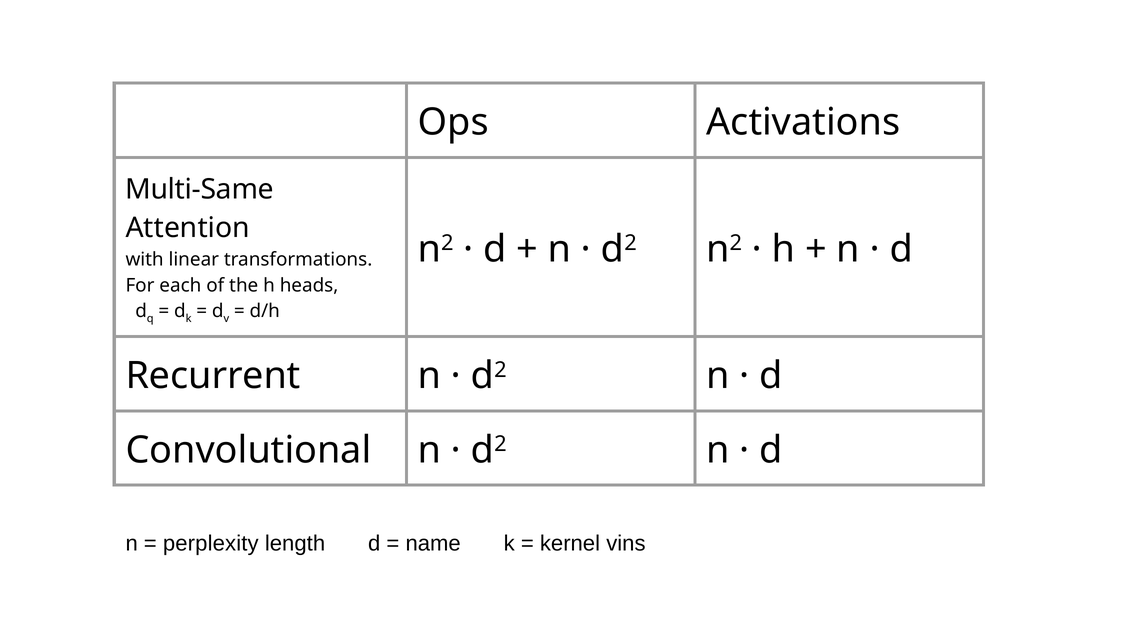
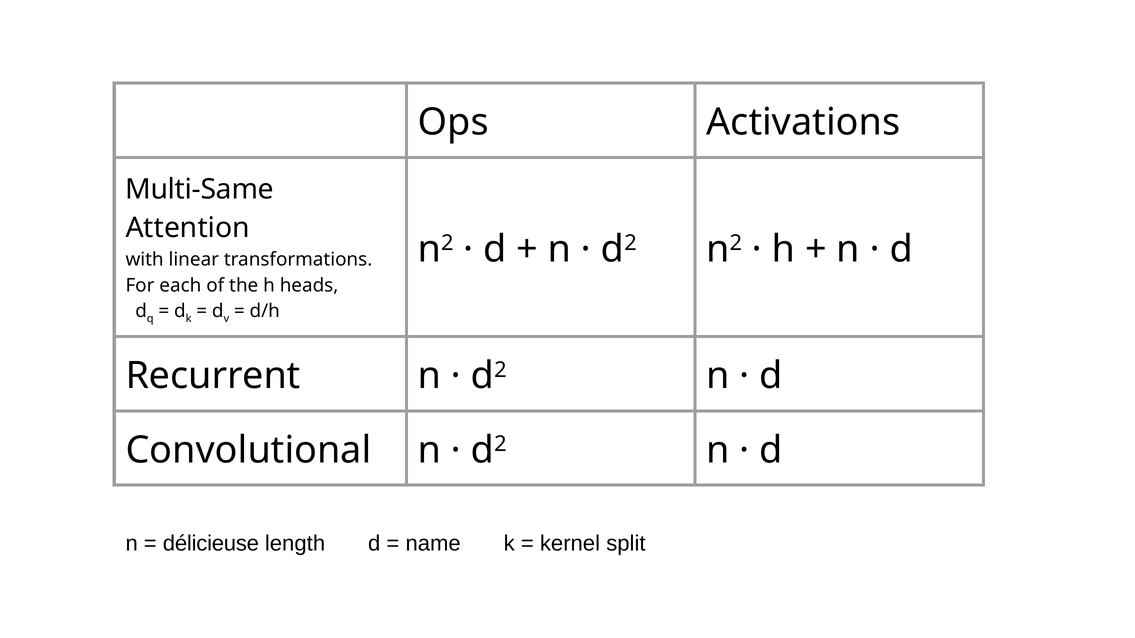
perplexity: perplexity -> délicieuse (211, 544)
vins: vins -> split (626, 544)
